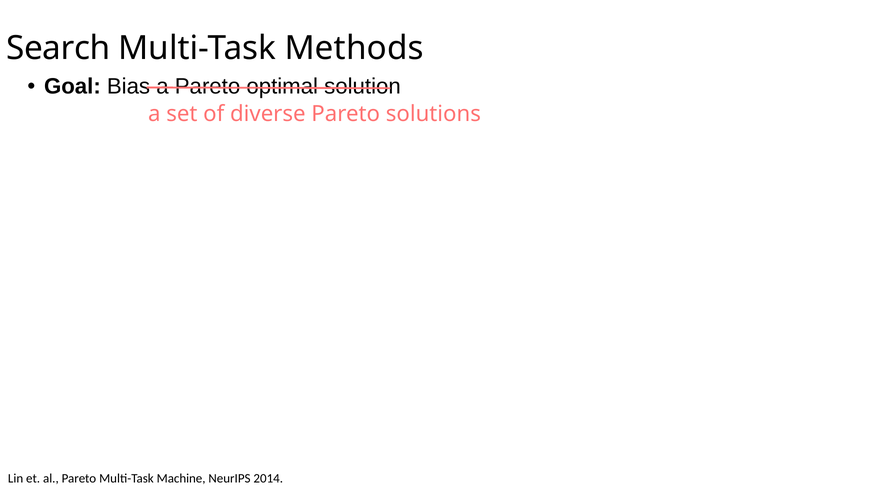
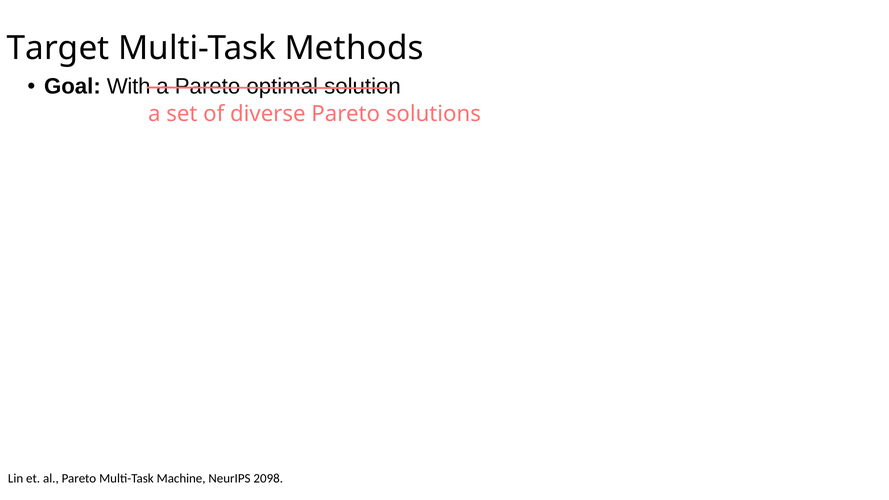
Search: Search -> Target (58, 48)
Bias: Bias -> With (129, 87)
2014: 2014 -> 2098 (268, 479)
